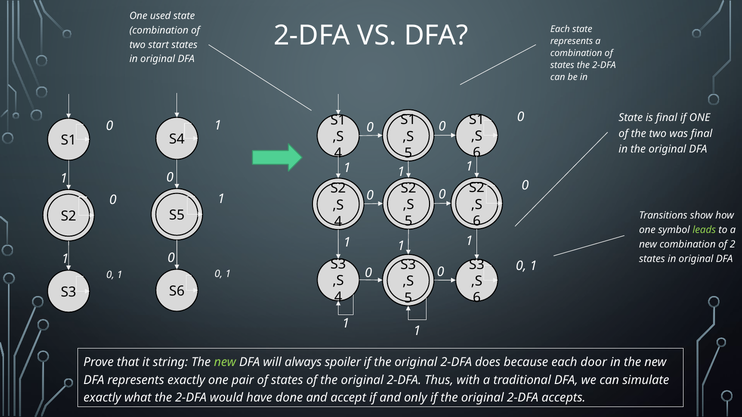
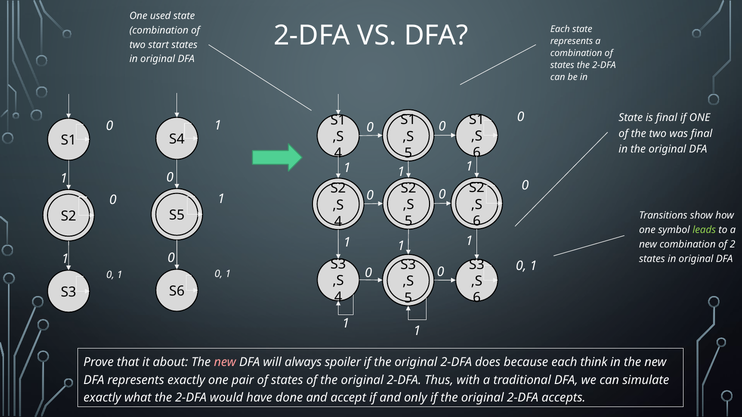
string: string -> about (170, 363)
new colour: light green -> pink (225, 363)
door: door -> think (594, 363)
